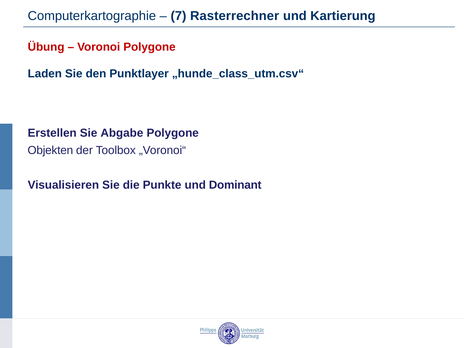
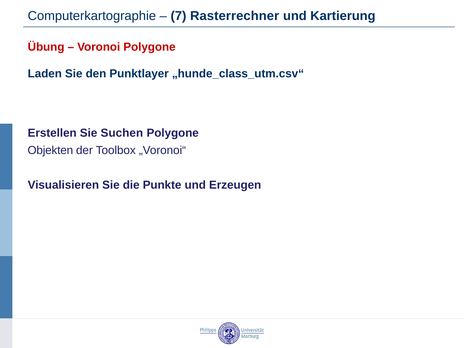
Abgabe: Abgabe -> Suchen (122, 133)
Dominant: Dominant -> Erzeugen (235, 185)
